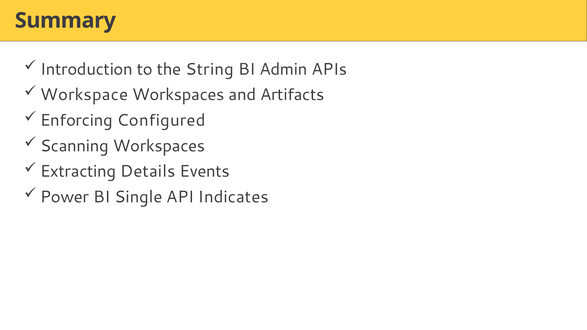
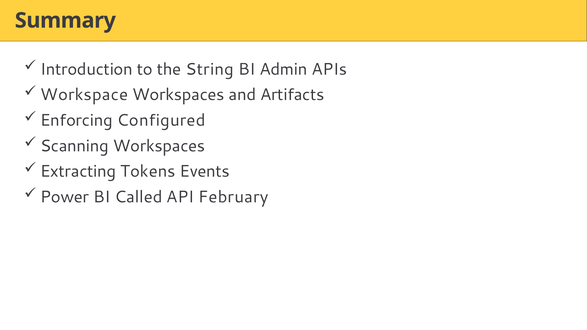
Details: Details -> Tokens (148, 171)
Single: Single -> Called (138, 197)
Indicates: Indicates -> February (233, 197)
